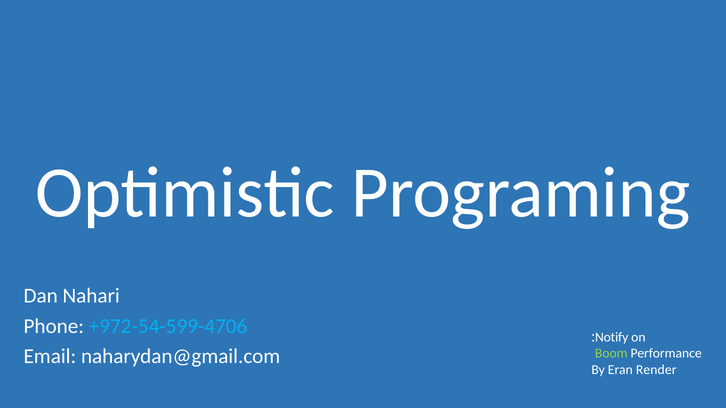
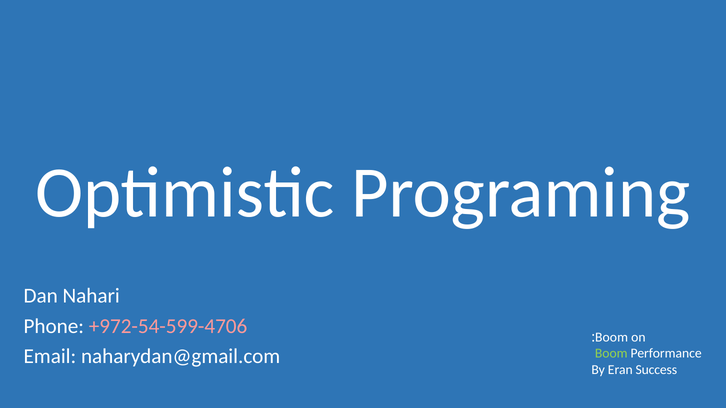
+972-54-599-4706 colour: light blue -> pink (168, 326)
Notify: Notify -> Boom (612, 337)
Render: Render -> Success (656, 370)
